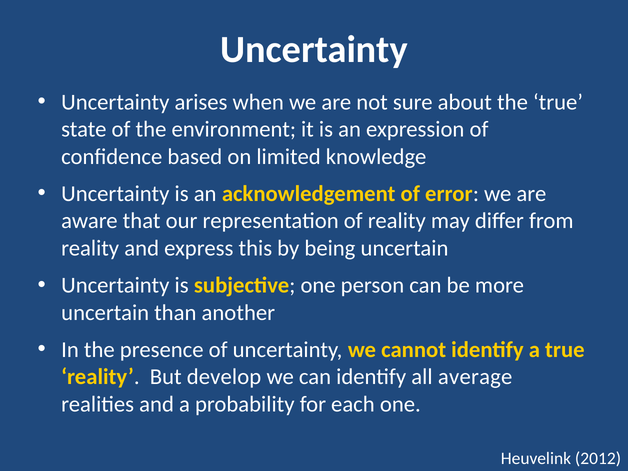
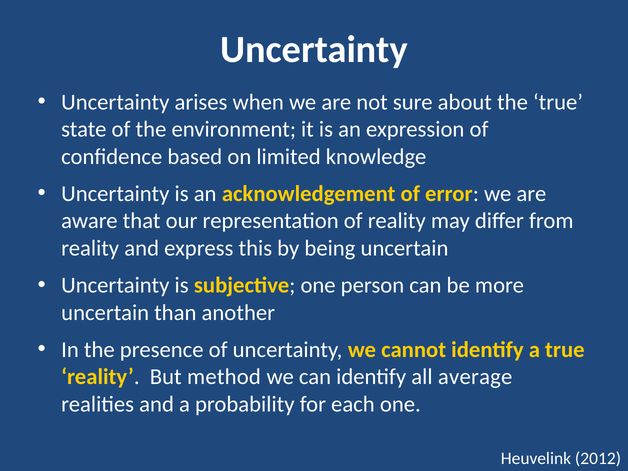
develop: develop -> method (224, 377)
